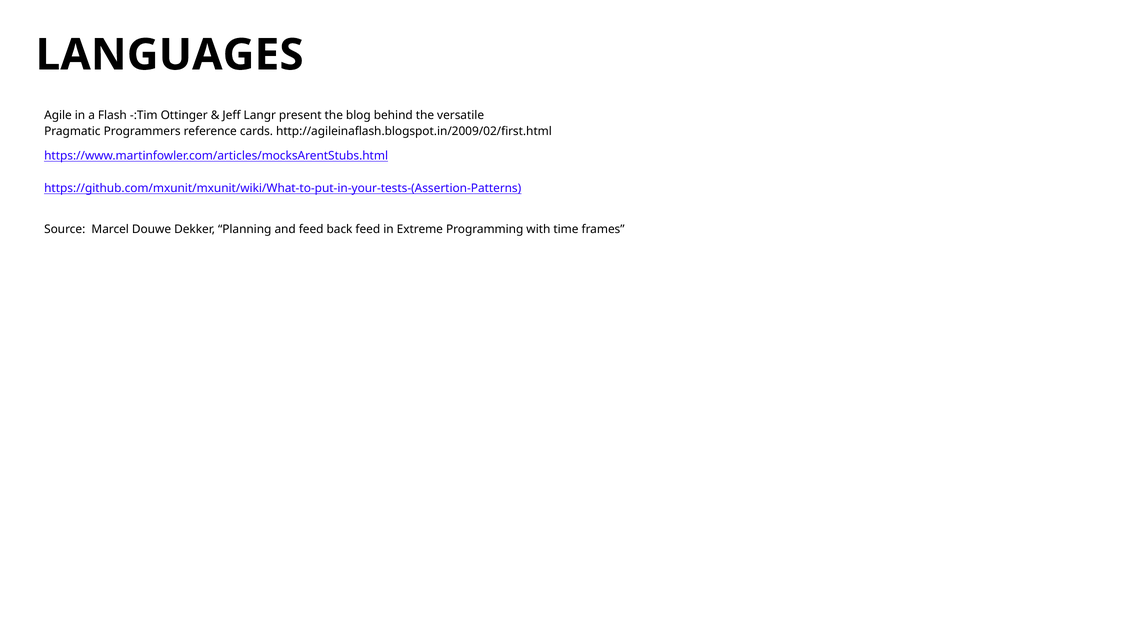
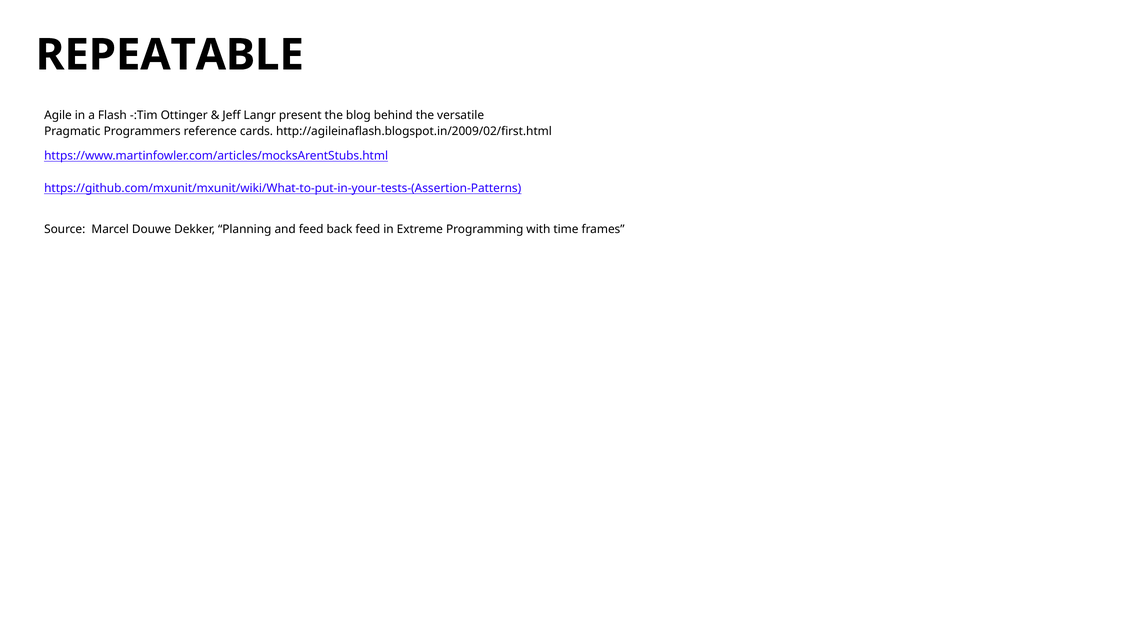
LANGUAGES: LANGUAGES -> REPEATABLE (170, 55)
